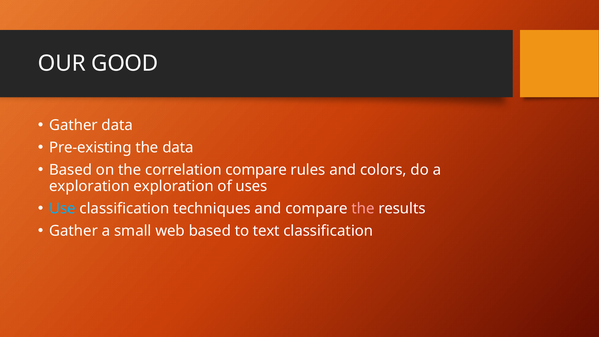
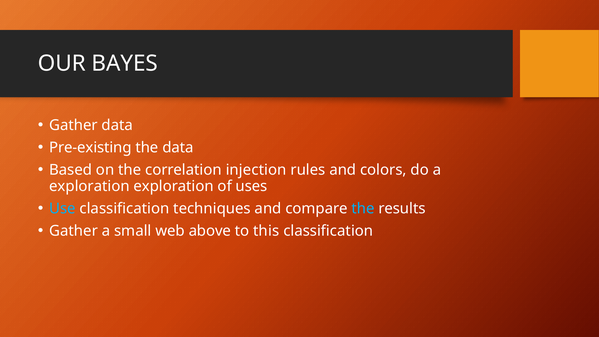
GOOD: GOOD -> BAYES (125, 63)
correlation compare: compare -> injection (256, 170)
the colour: pink -> light blue (363, 208)
web based: based -> above (210, 231)
text: text -> this (266, 231)
